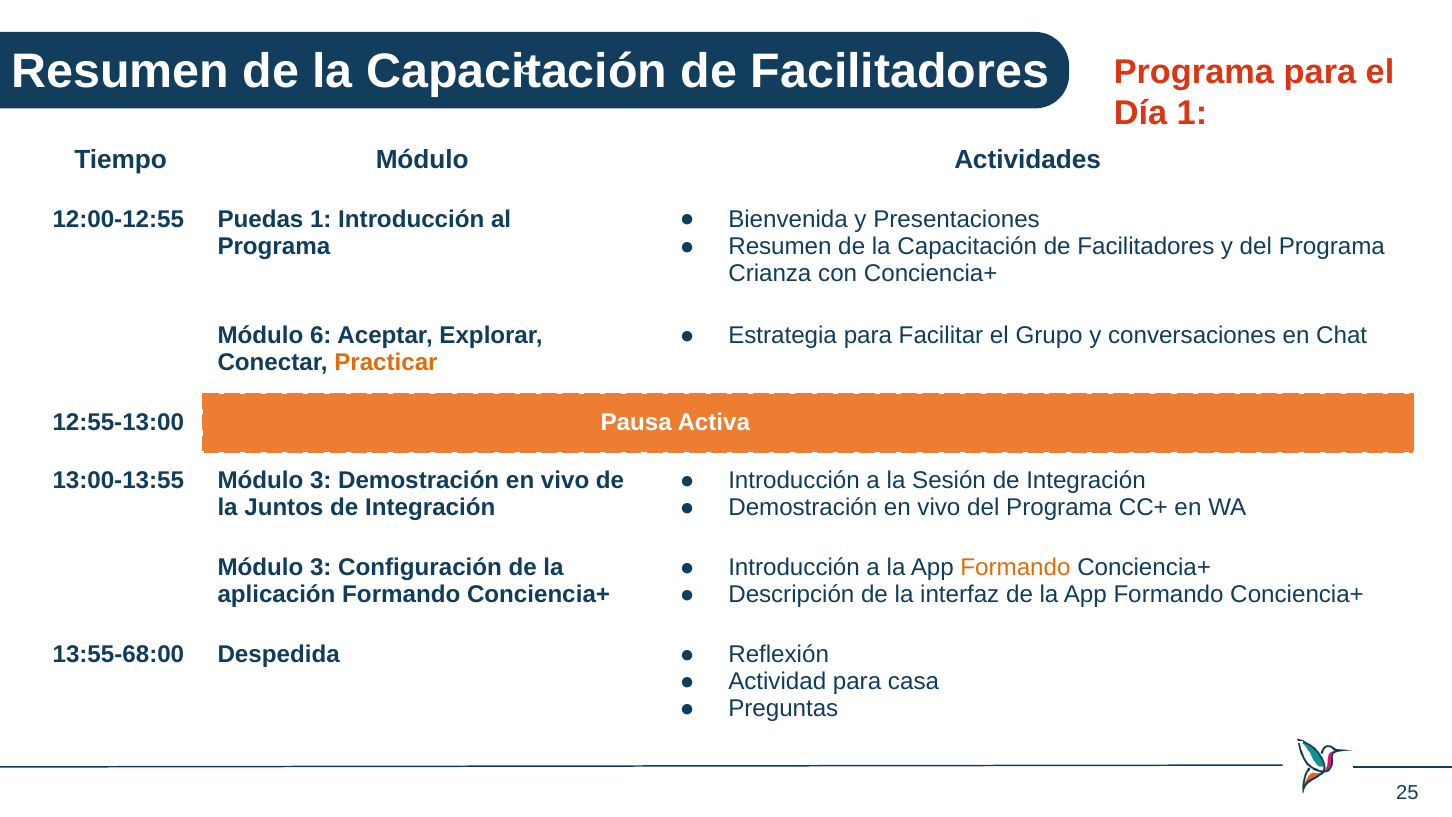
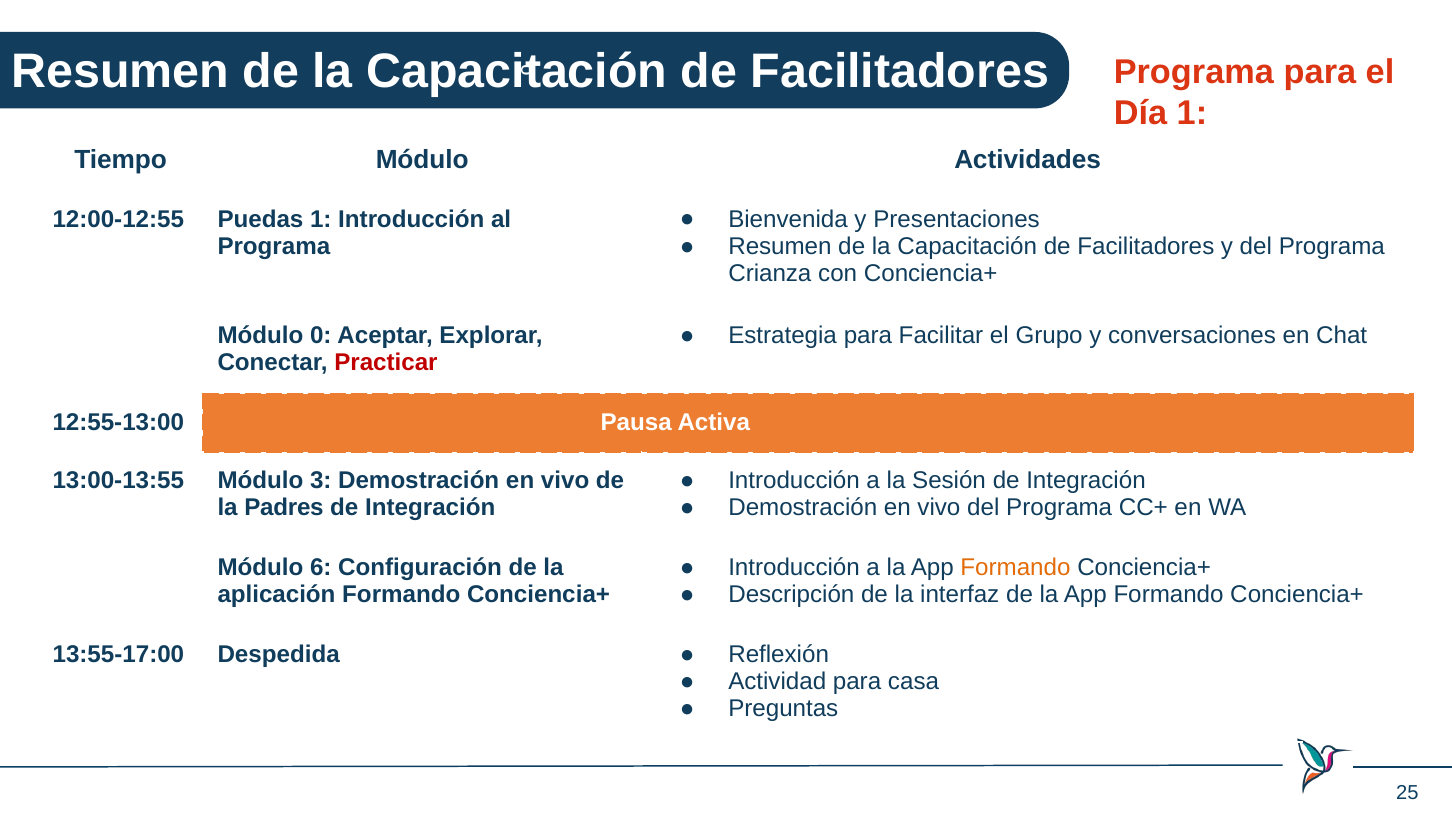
6: 6 -> 0 (321, 335)
Practicar colour: orange -> red (386, 362)
Juntos: Juntos -> Padres (284, 507)
3: 3 -> 6 (321, 567)
13:55-68:00: 13:55-68:00 -> 13:55-17:00 (118, 654)
